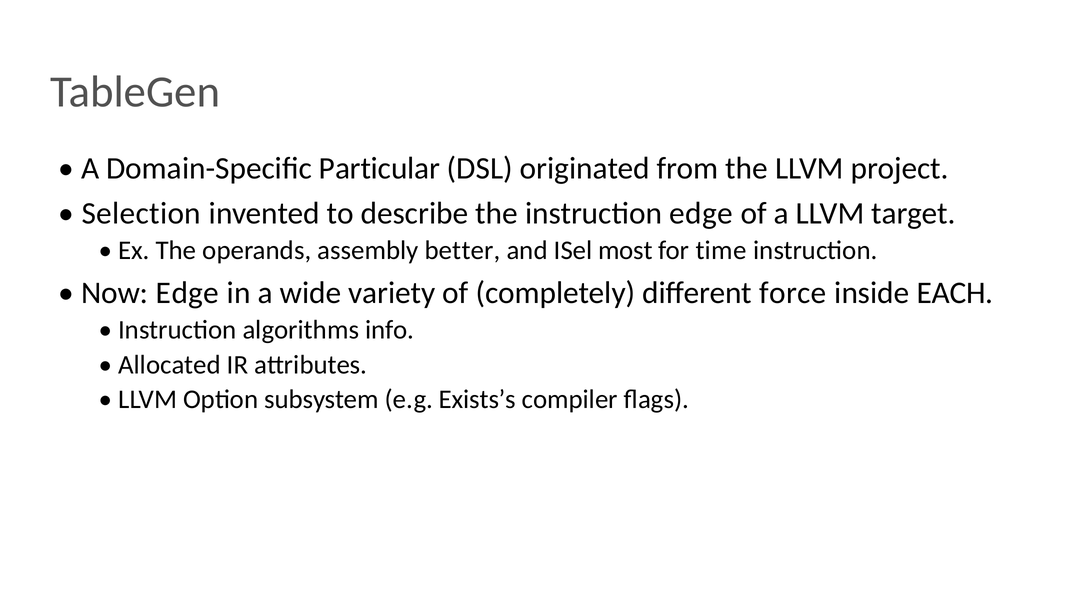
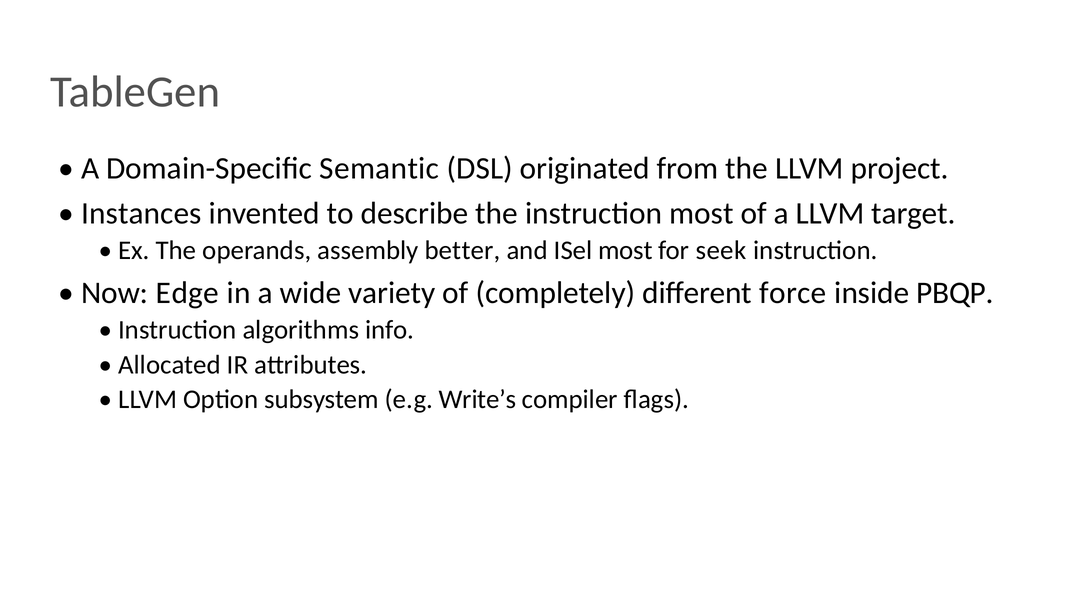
Particular: Particular -> Semantic (379, 168)
Selection: Selection -> Instances (141, 213)
instruction edge: edge -> most (701, 213)
time: time -> seek (721, 251)
EACH: EACH -> PBQP (955, 293)
Exists’s: Exists’s -> Write’s (478, 400)
